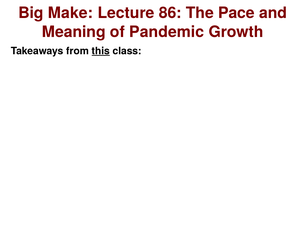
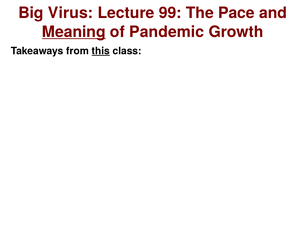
Make: Make -> Virus (71, 13)
86: 86 -> 99 (170, 13)
Meaning underline: none -> present (74, 32)
